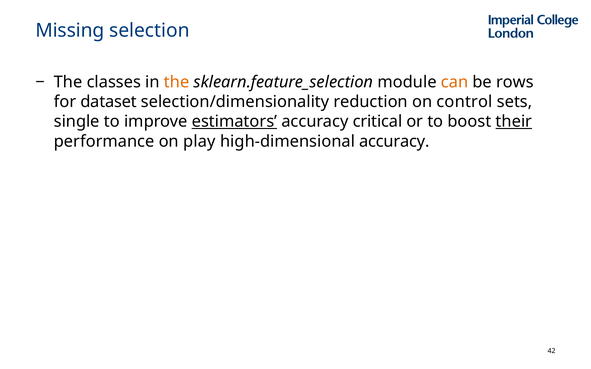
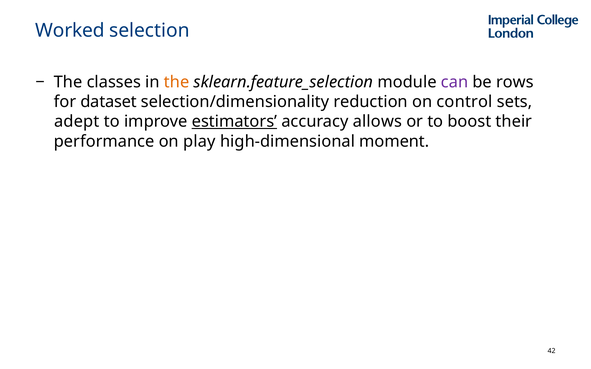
Missing: Missing -> Worked (70, 31)
can colour: orange -> purple (455, 82)
single: single -> adept (77, 122)
critical: critical -> allows (377, 122)
their underline: present -> none (514, 122)
high-dimensional accuracy: accuracy -> moment (394, 141)
